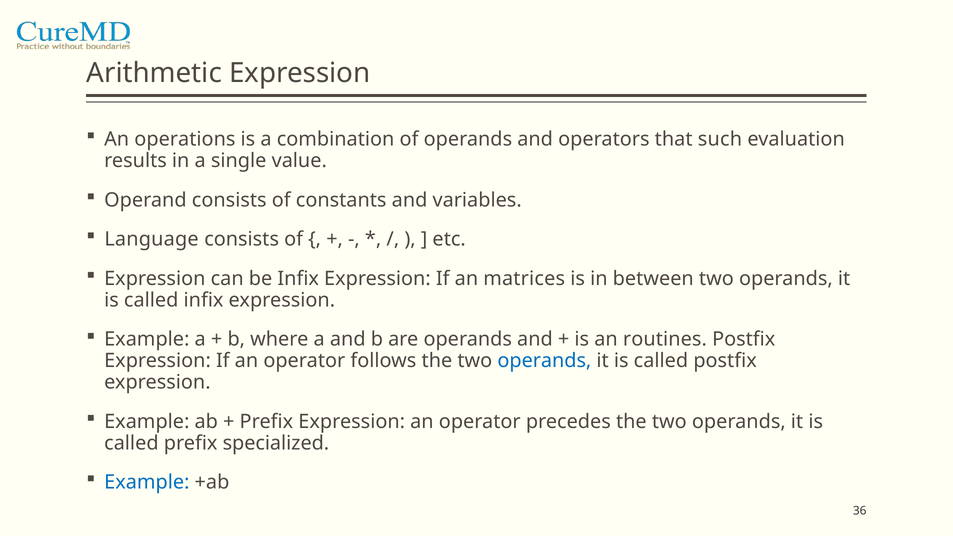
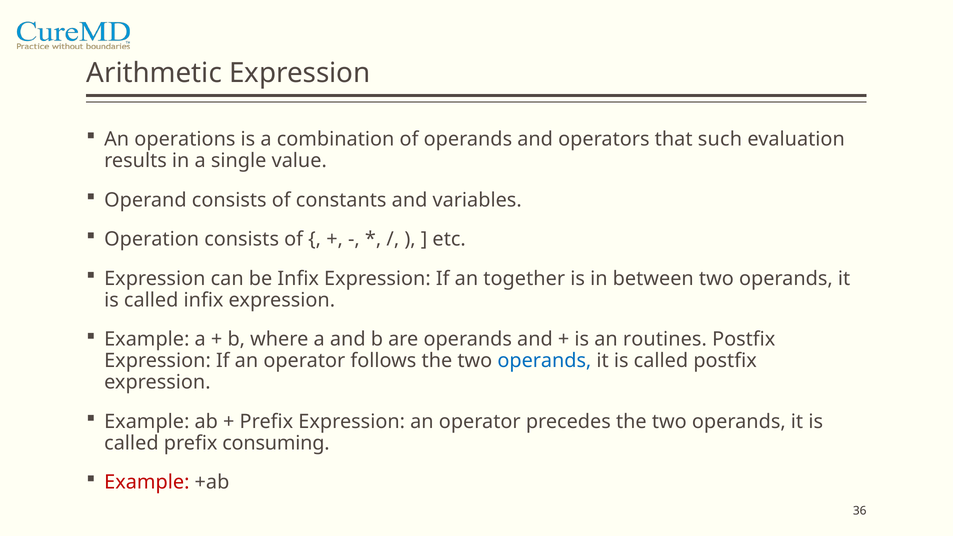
Language: Language -> Operation (152, 239)
matrices: matrices -> together (524, 279)
specialized: specialized -> consuming (276, 443)
Example colour: blue -> red (147, 482)
